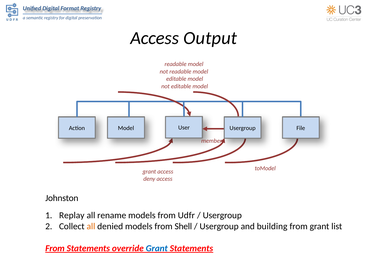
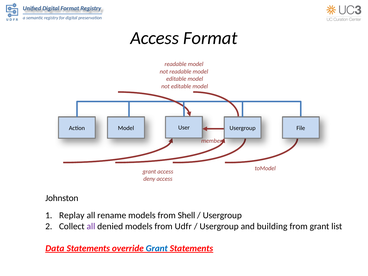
Access Output: Output -> Format (210, 38)
Udfr: Udfr -> Shell (186, 215)
all colour: orange -> purple (91, 226)
Shell: Shell -> Udfr (183, 226)
From: From -> Data (55, 248)
